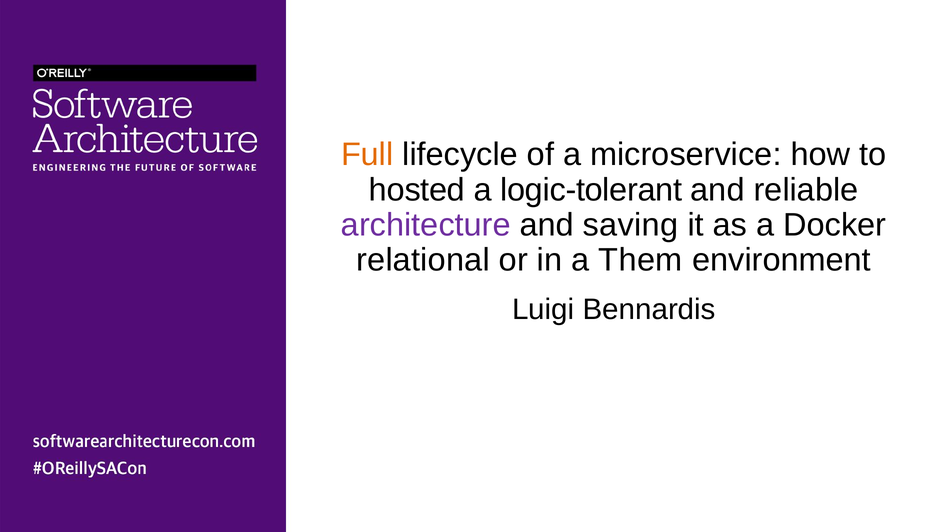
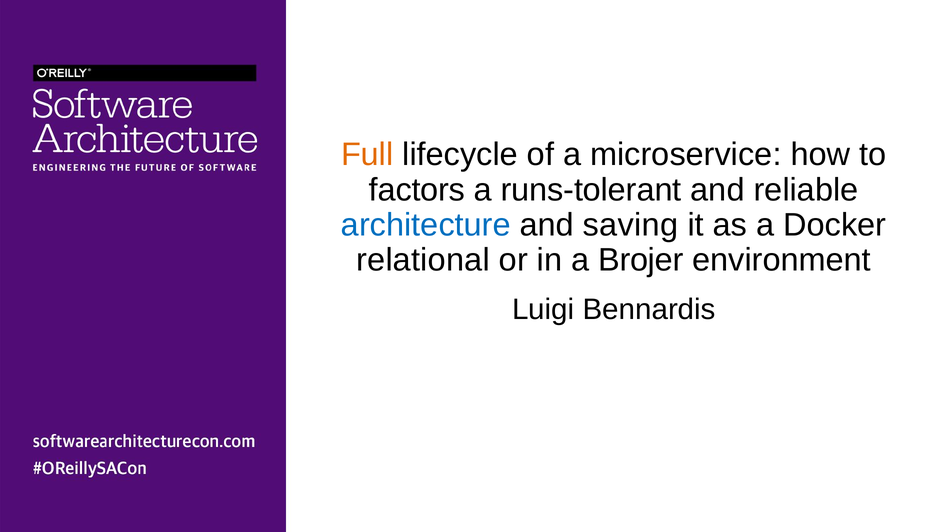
hosted: hosted -> factors (417, 190)
logic-tolerant: logic-tolerant -> runs-tolerant (591, 190)
architecture colour: purple -> blue (426, 225)
Them: Them -> Brojer (641, 260)
